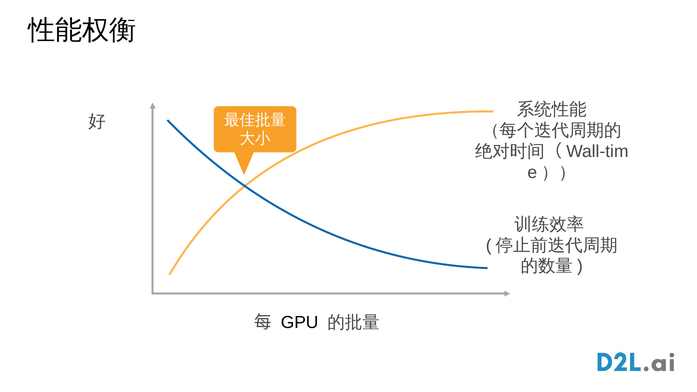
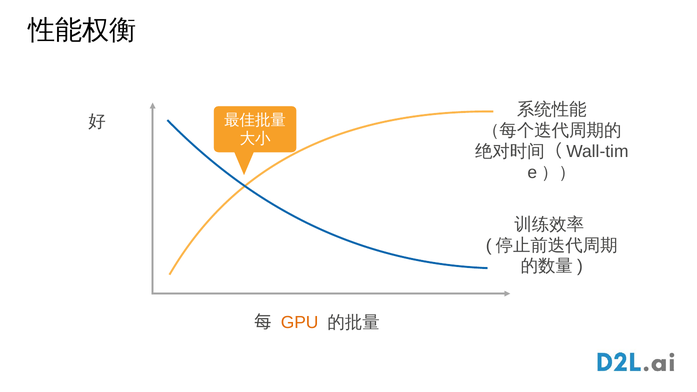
GPU colour: black -> orange (300, 323)
